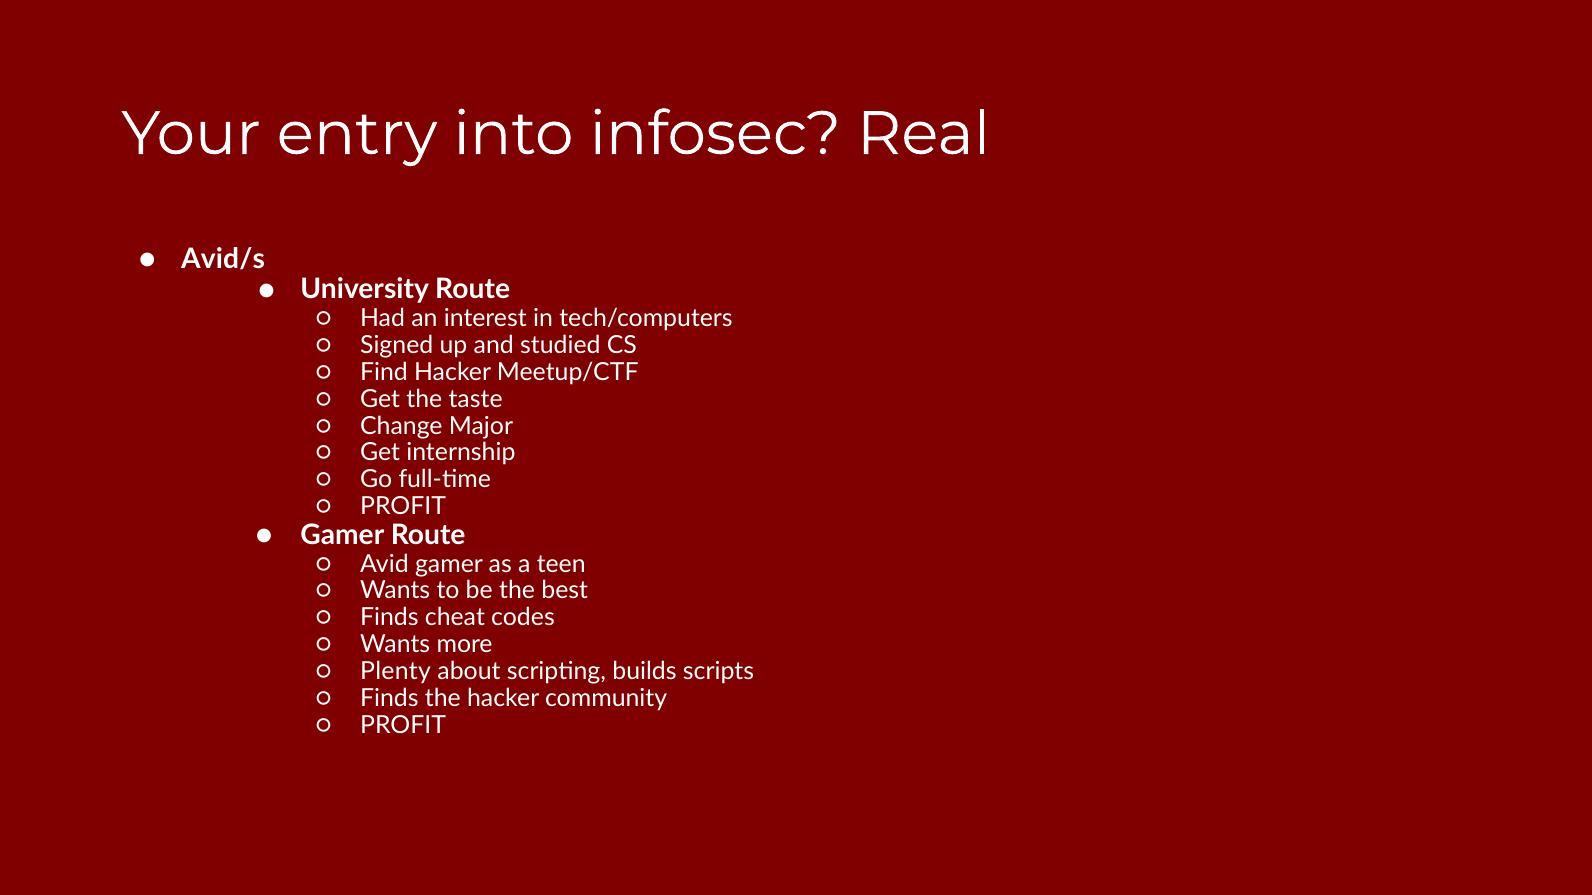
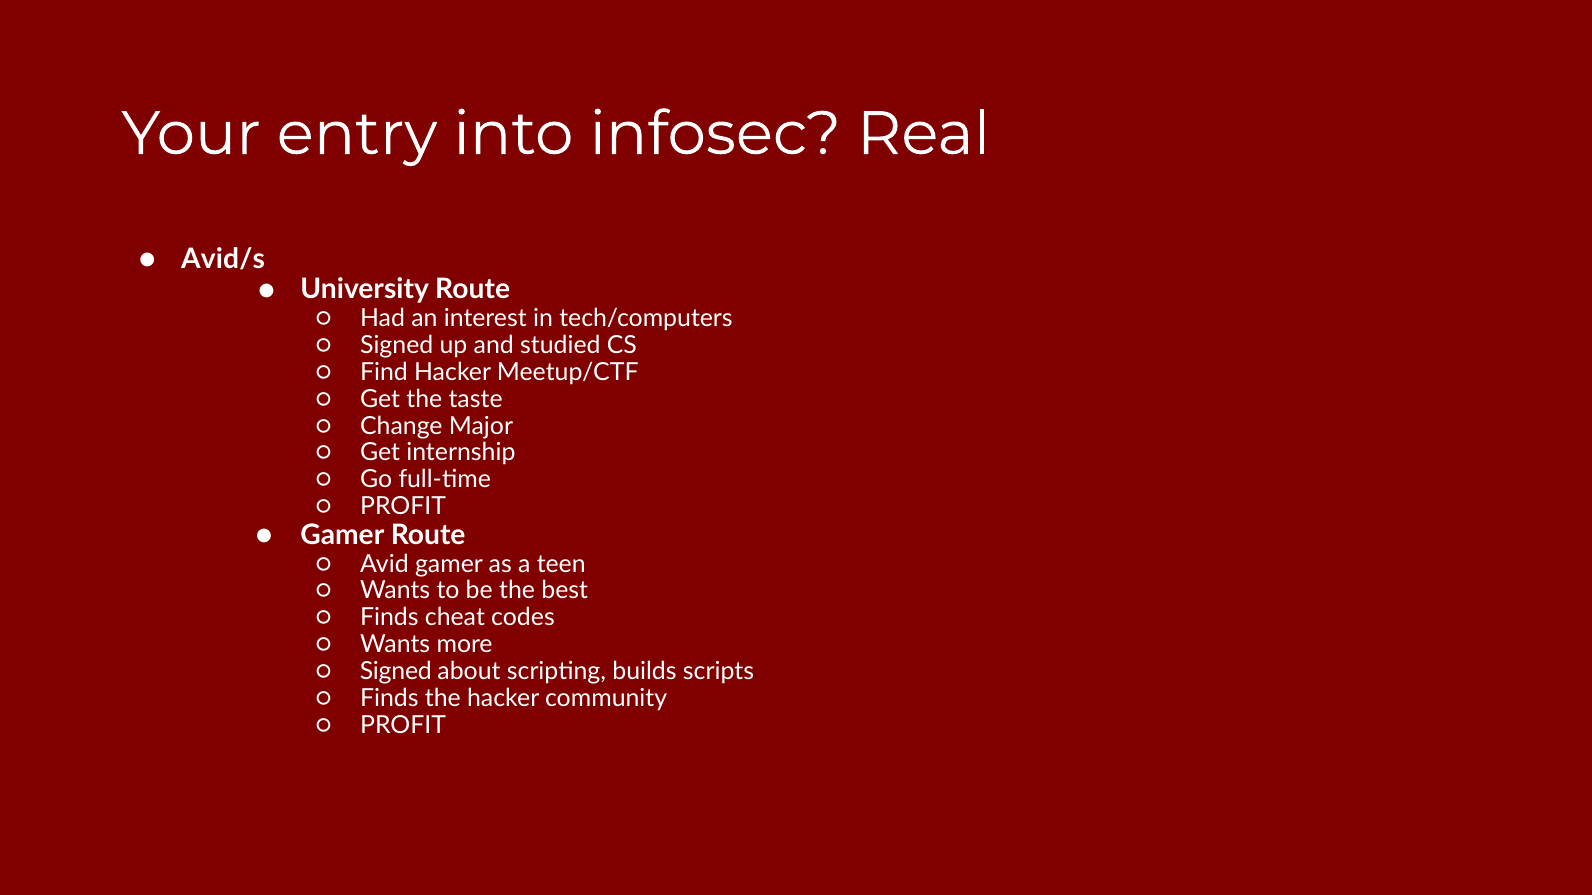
Plenty: Plenty -> Signed (396, 672)
